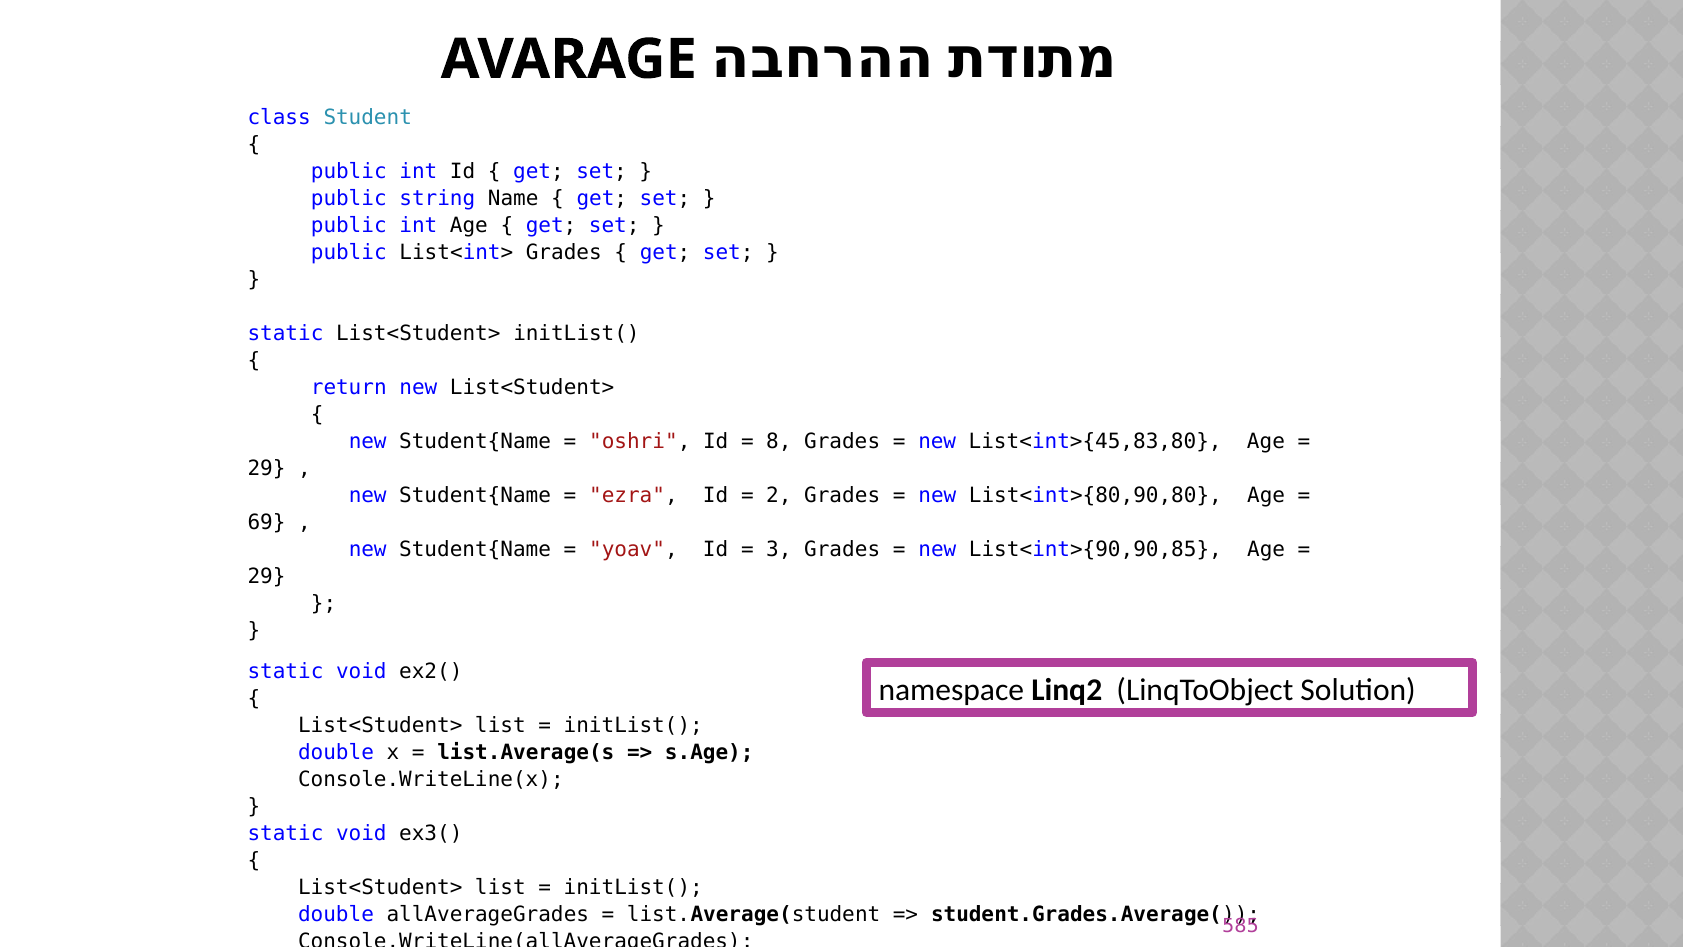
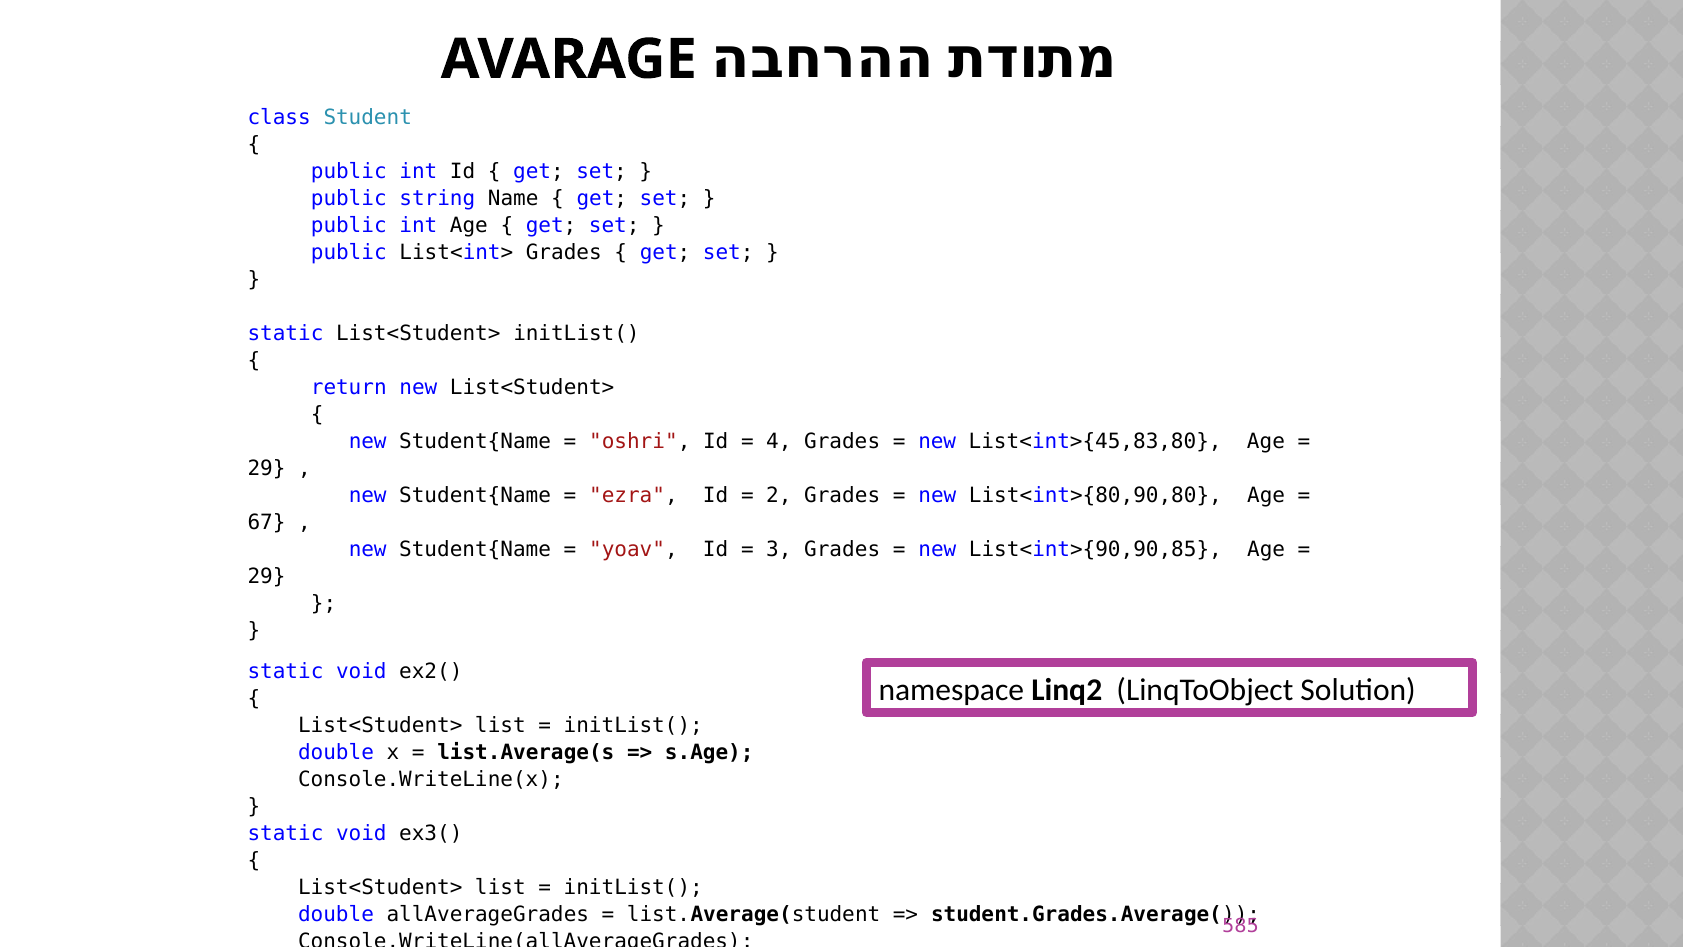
8: 8 -> 4 (779, 441)
69: 69 -> 67 (267, 522)
